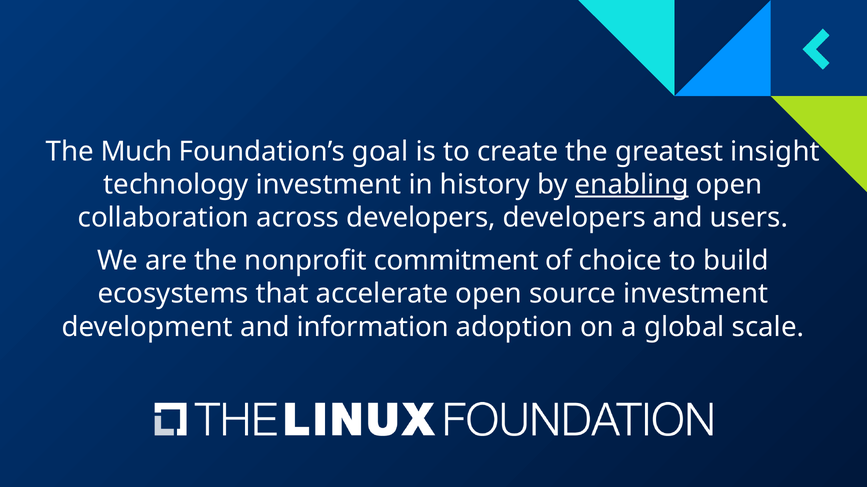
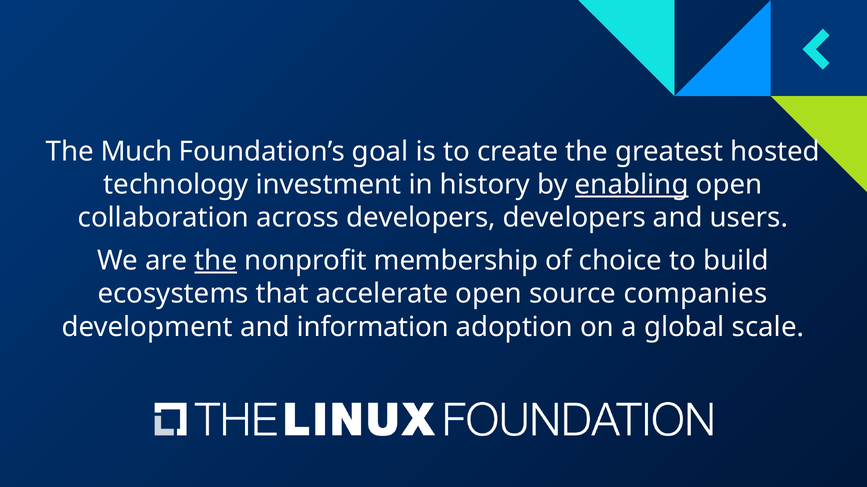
insight: insight -> hosted (775, 152)
the underline: none -> present (216, 261)
commitment: commitment -> membership (456, 261)
source investment: investment -> companies (696, 294)
